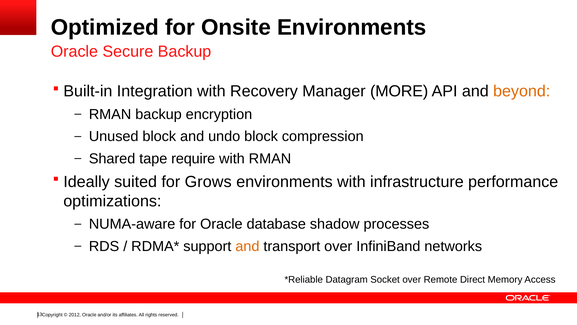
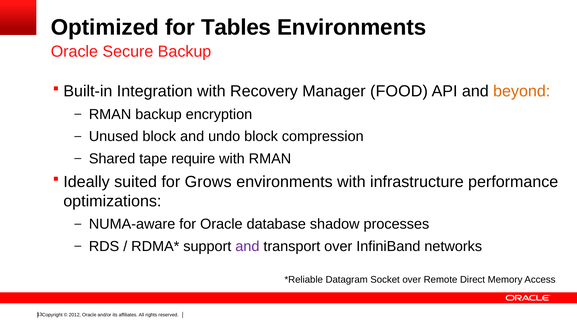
Onsite: Onsite -> Tables (236, 28)
MORE: MORE -> FOOD (399, 91)
and colour: orange -> purple (247, 246)
